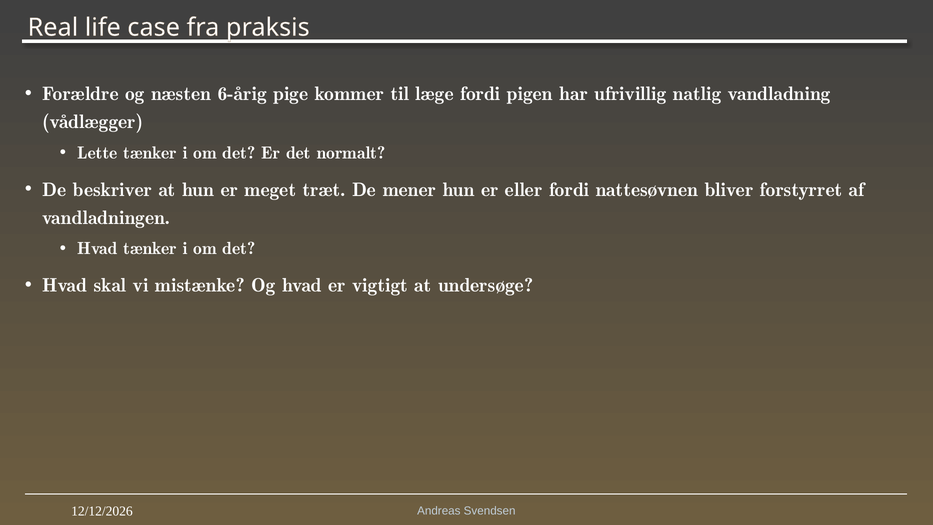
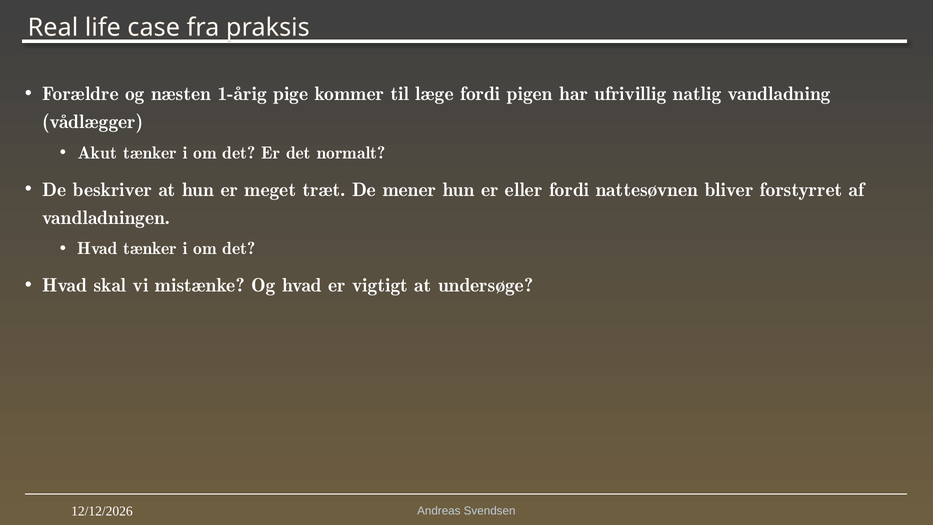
6-årig: 6-årig -> 1-årig (242, 94)
Lette: Lette -> Akut (97, 153)
